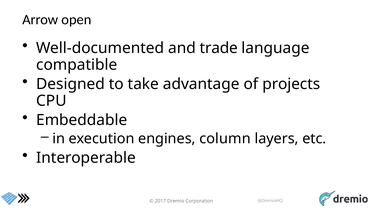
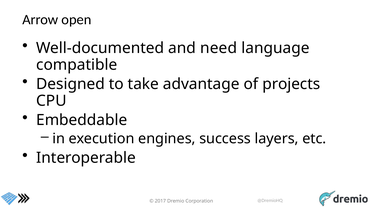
trade: trade -> need (219, 48)
column: column -> success (225, 139)
